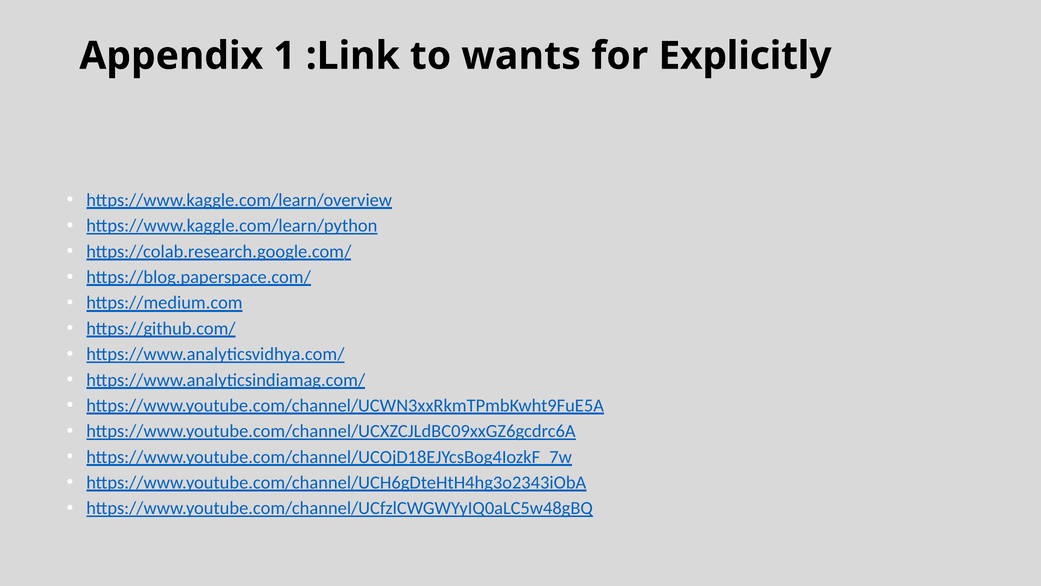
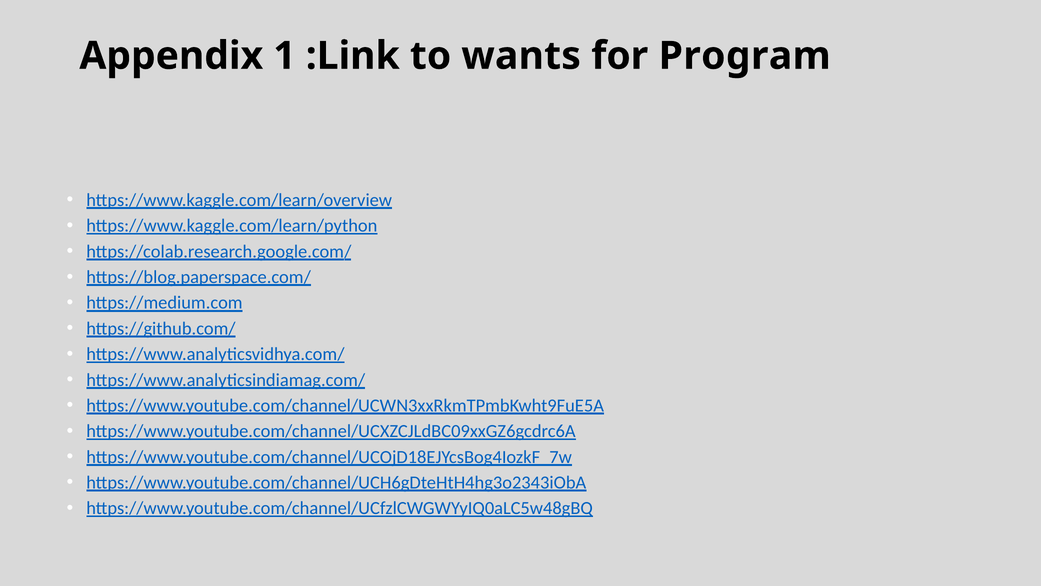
Explicitly: Explicitly -> Program (745, 56)
